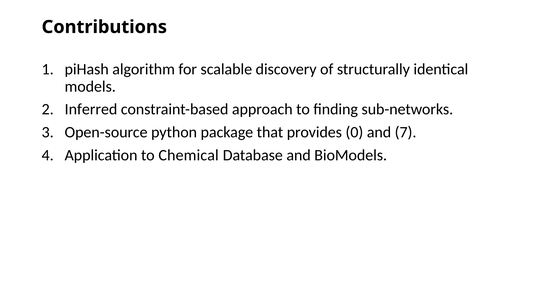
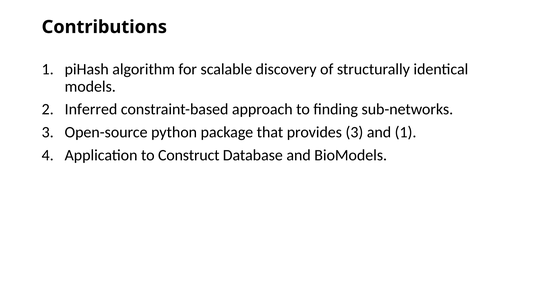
provides 0: 0 -> 3 (354, 132)
and 7: 7 -> 1 (406, 132)
Chemical: Chemical -> Construct (189, 155)
